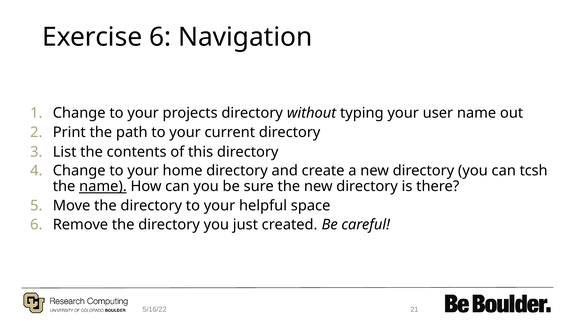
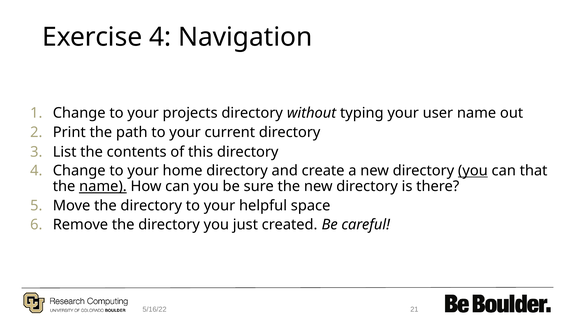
Exercise 6: 6 -> 4 (160, 37)
you underline: none -> present (473, 170)
tcsh: tcsh -> that (534, 170)
